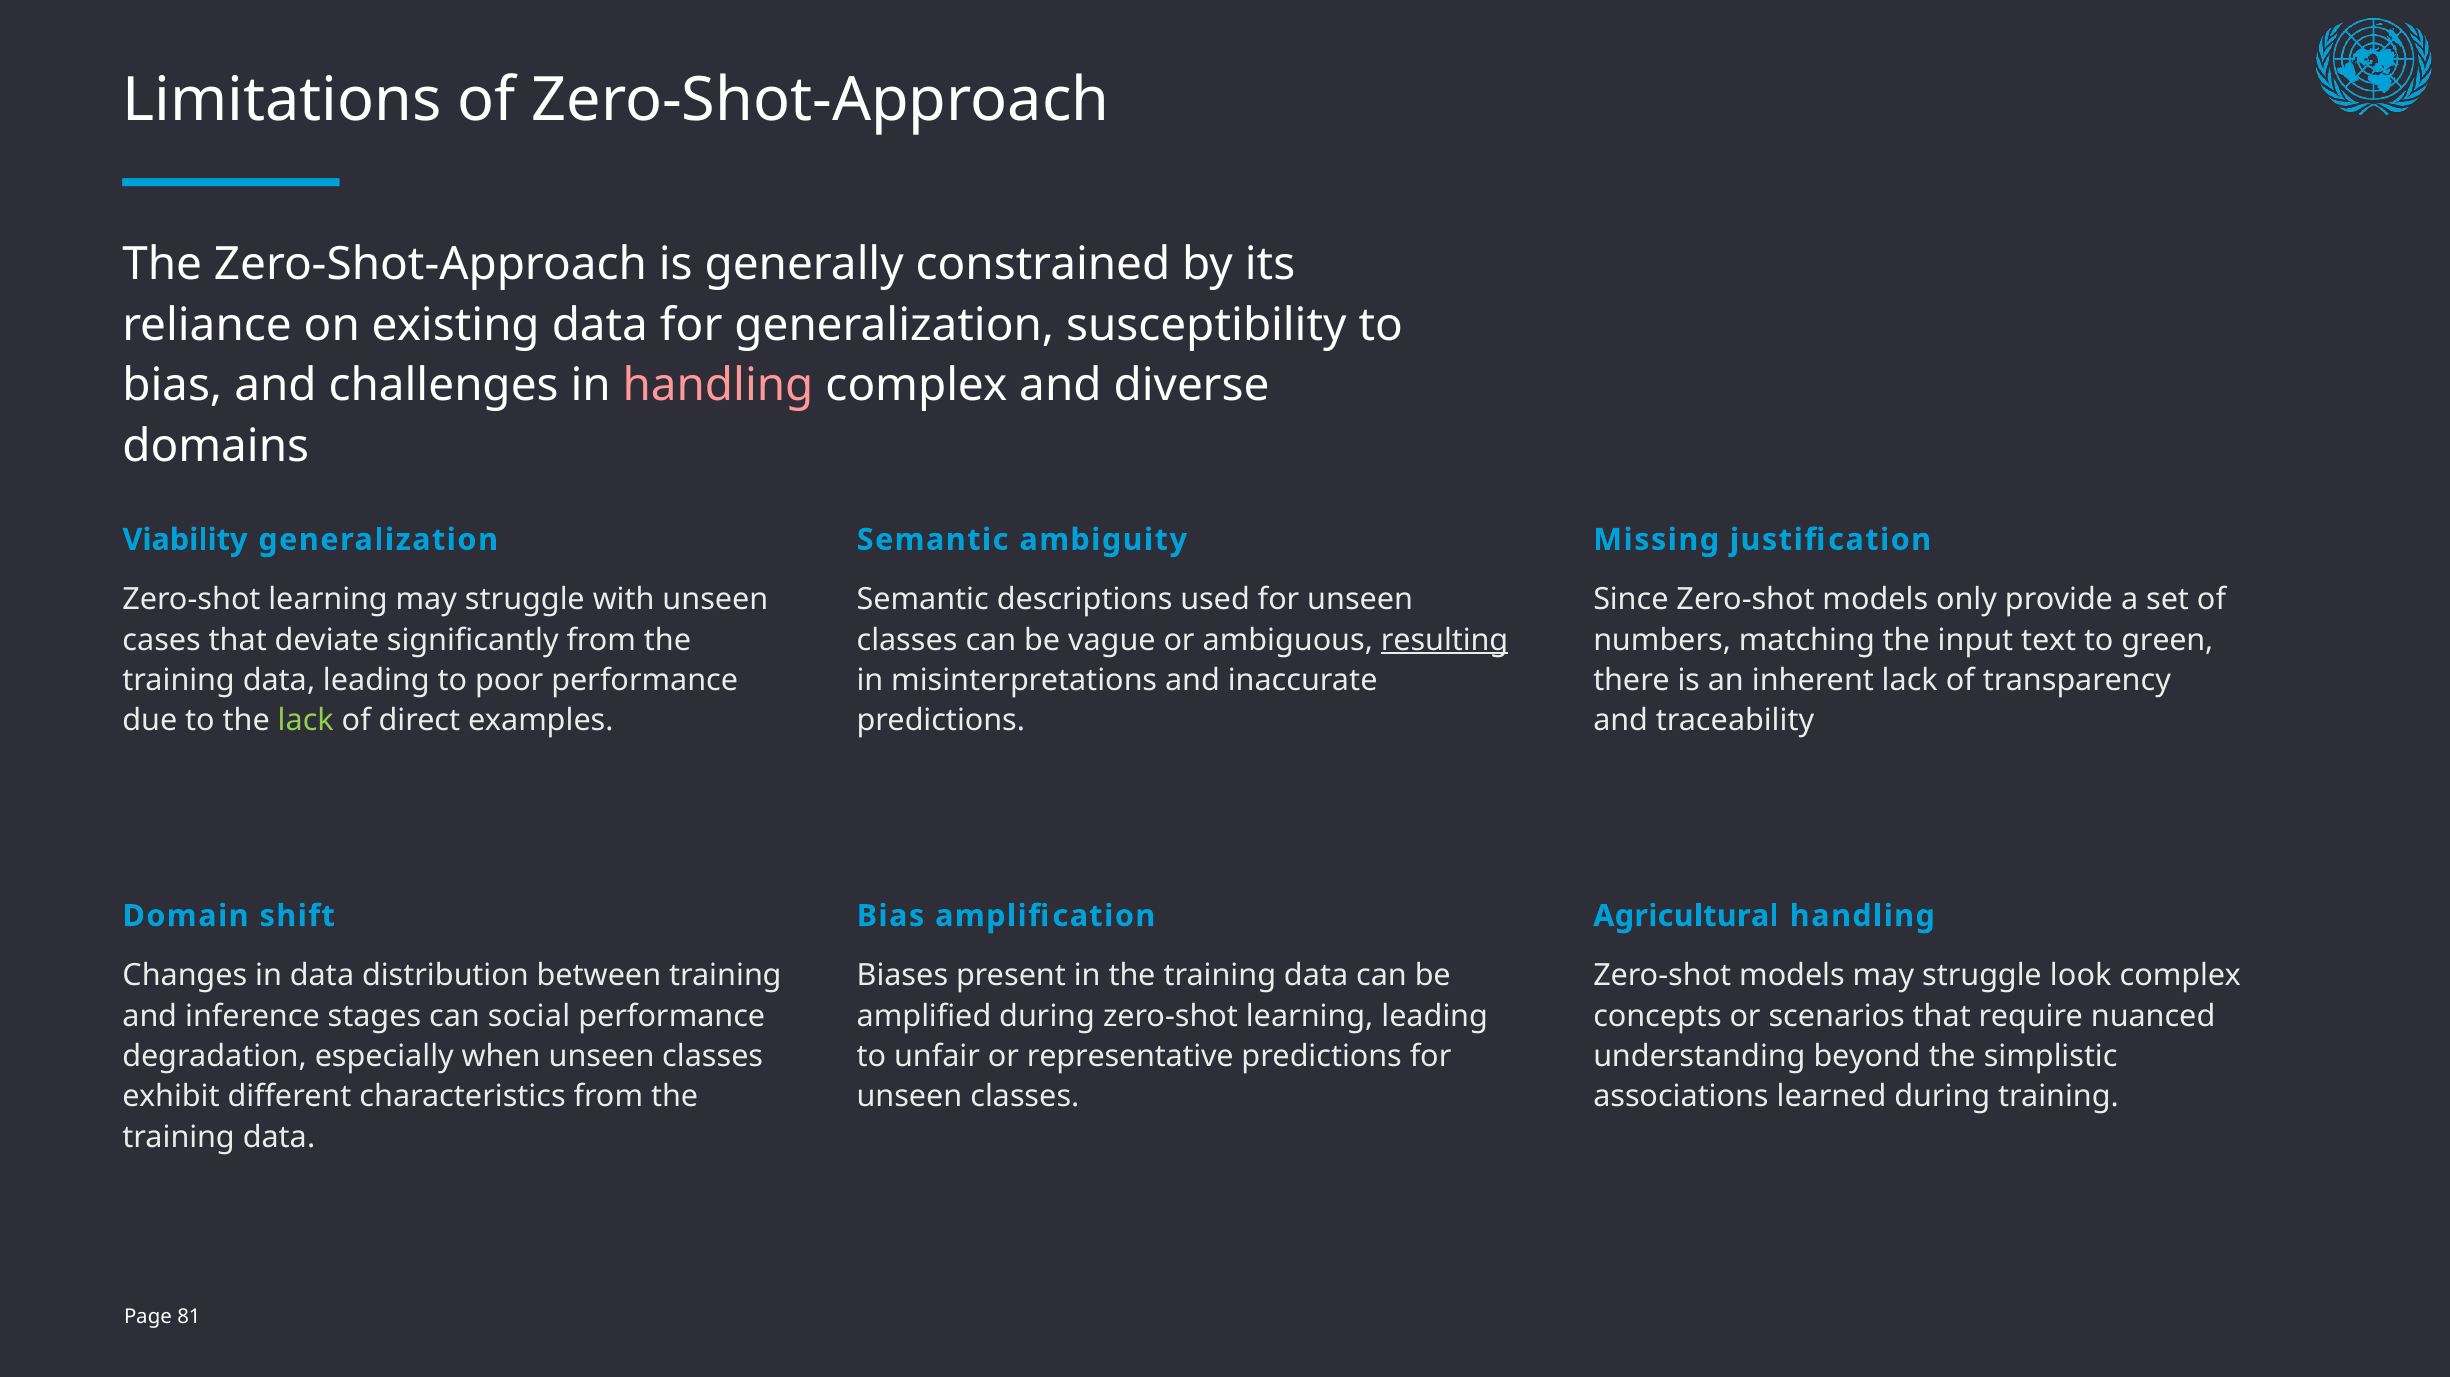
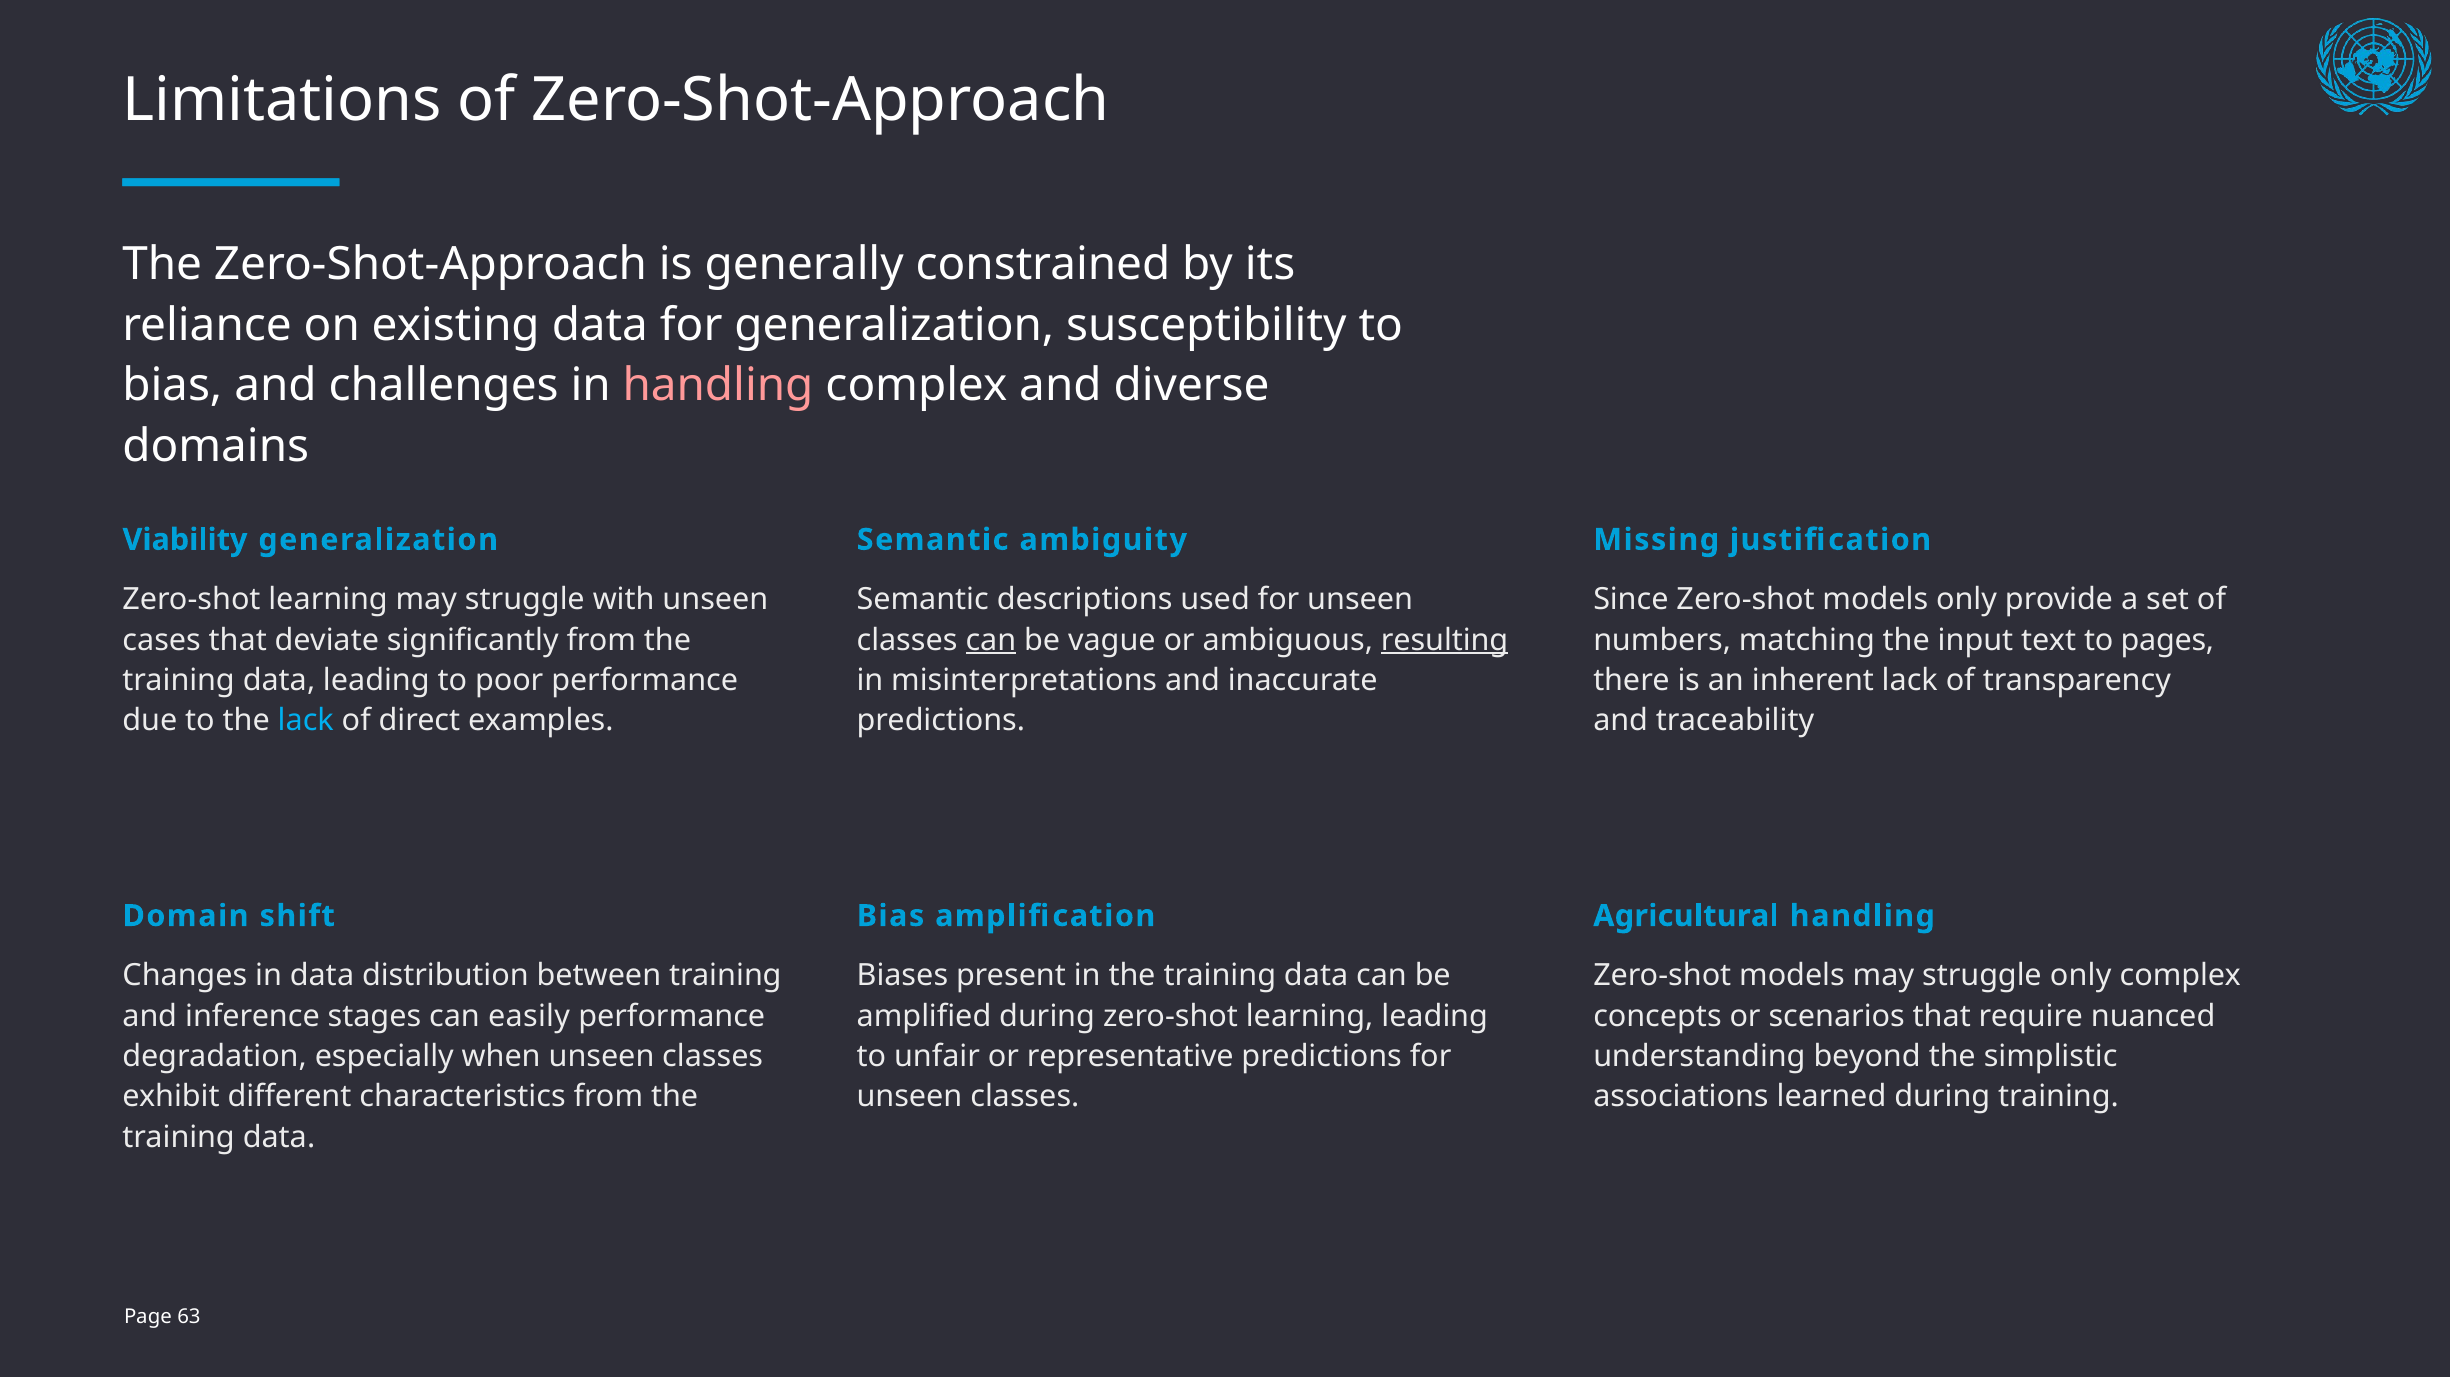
can underline: none -> present (991, 640)
green: green -> pages (2167, 640)
lack colour: light green -> light blue (306, 721)
struggle look: look -> only (2081, 976)
social: social -> easily (529, 1017)
81: 81 -> 63 (189, 1317)
